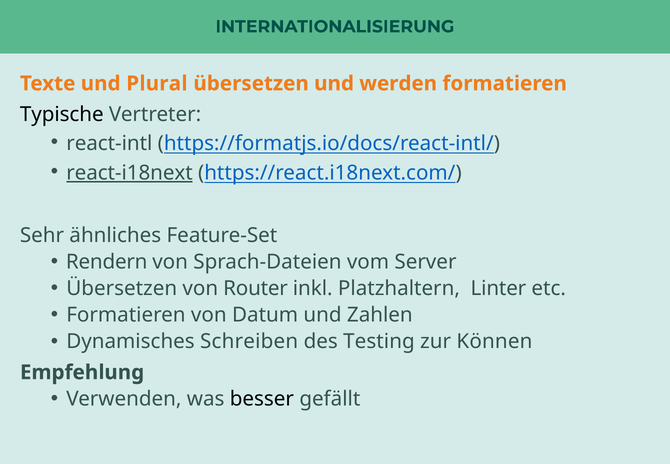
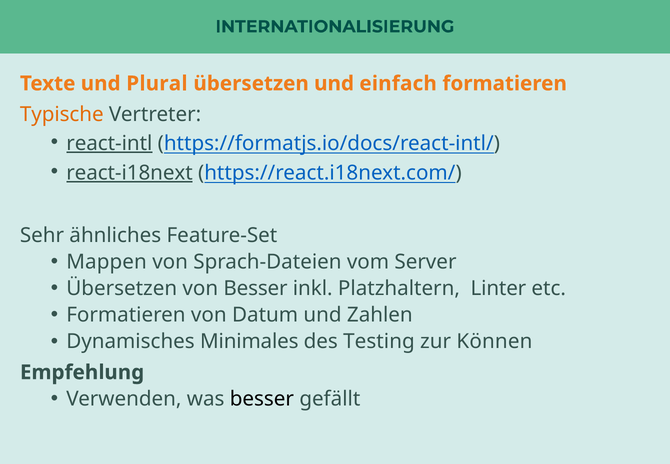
werden: werden -> einfach (398, 84)
Typische colour: black -> orange (62, 114)
react-intl underline: none -> present (109, 143)
Rendern: Rendern -> Mappen (107, 262)
von Router: Router -> Besser (256, 288)
Schreiben: Schreiben -> Minimales (249, 341)
